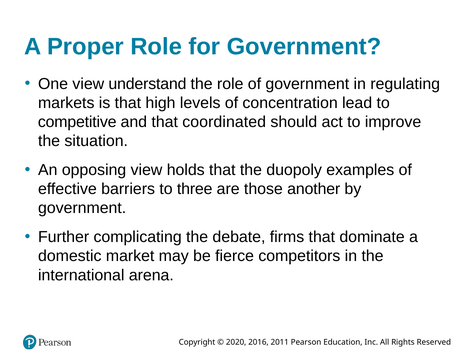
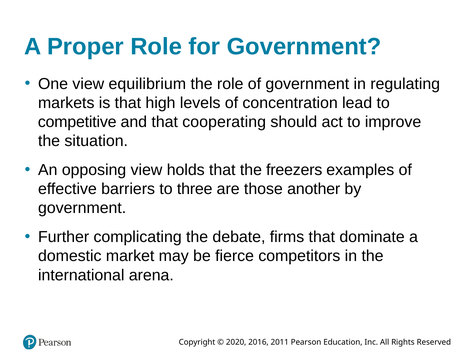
understand: understand -> equilibrium (147, 84)
coordinated: coordinated -> cooperating (224, 122)
duopoly: duopoly -> freezers (294, 170)
